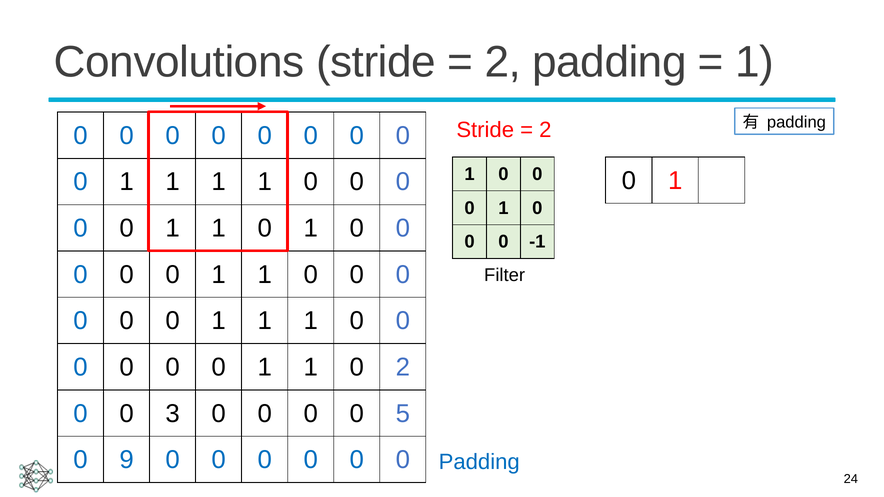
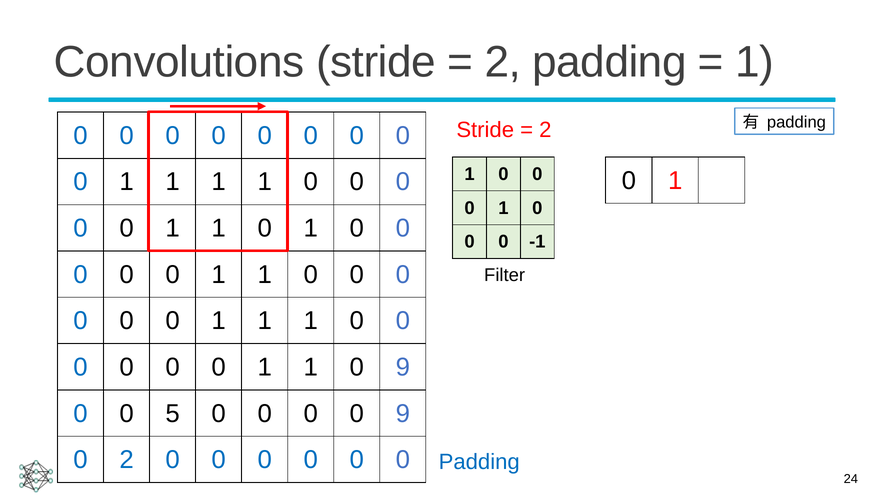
1 0 2: 2 -> 9 (403, 367)
3: 3 -> 5 (173, 414)
0 0 5: 5 -> 9 (403, 414)
0 9: 9 -> 2 (127, 460)
